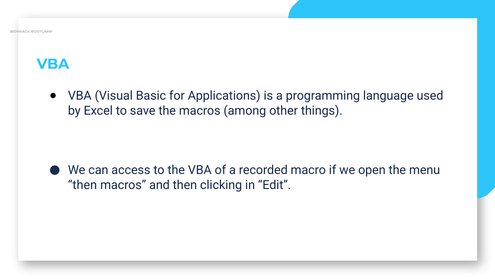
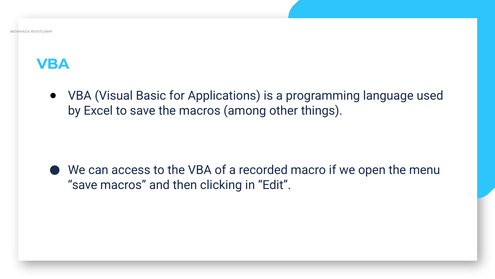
then: then -> save (83, 185)
